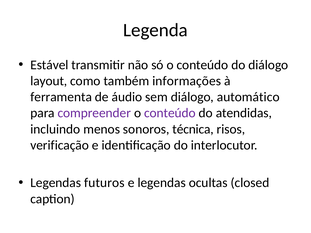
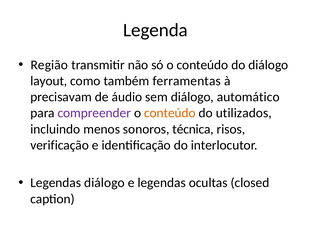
Estável: Estável -> Região (49, 65)
informações: informações -> ferramentas (187, 81)
ferramenta: ferramenta -> precisavam (61, 97)
conteúdo colour: purple -> orange (170, 113)
atendidas: atendidas -> utilizados (244, 113)
Legendas futuros: futuros -> diálogo (104, 183)
